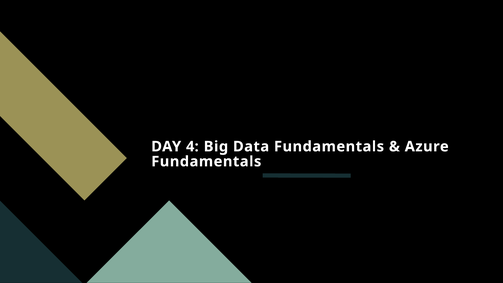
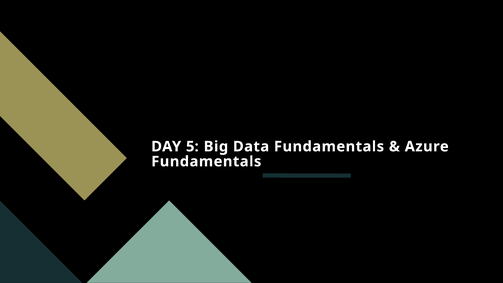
4: 4 -> 5 (192, 147)
